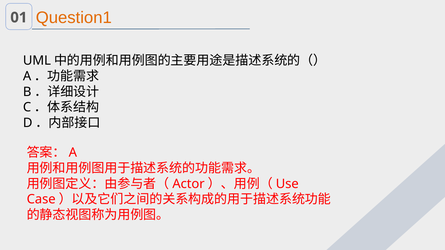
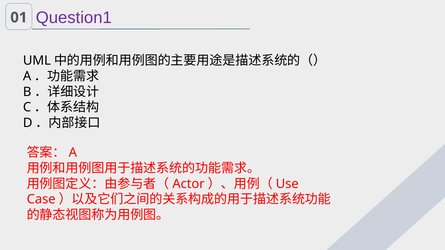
Question1 colour: orange -> purple (74, 18)
